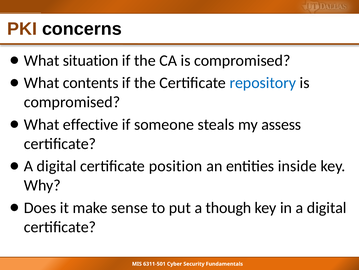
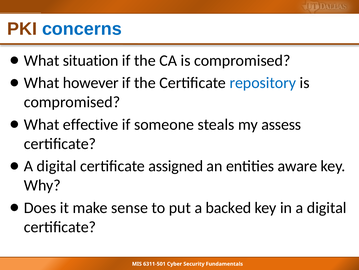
concerns colour: black -> blue (82, 29)
contents: contents -> however (91, 83)
position: position -> assigned (176, 166)
inside: inside -> aware (298, 166)
though: though -> backed (228, 207)
